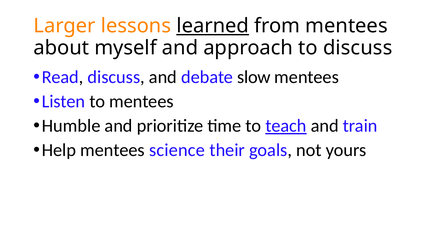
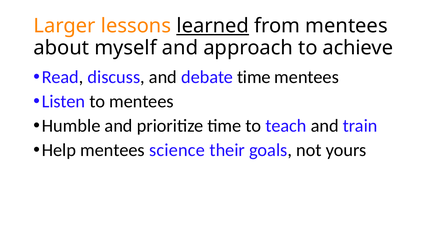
to discuss: discuss -> achieve (358, 48)
debate slow: slow -> time (254, 77)
teach underline: present -> none (286, 126)
